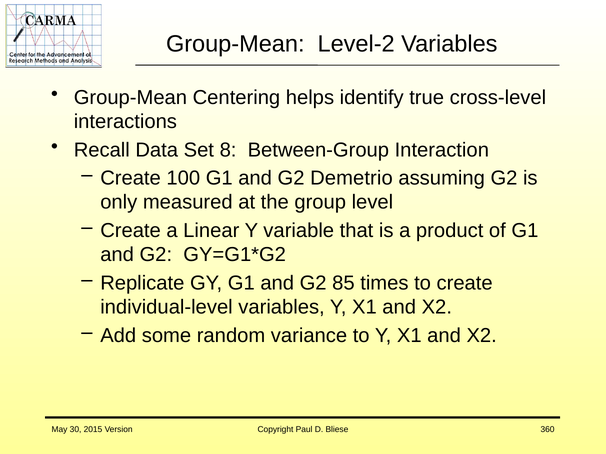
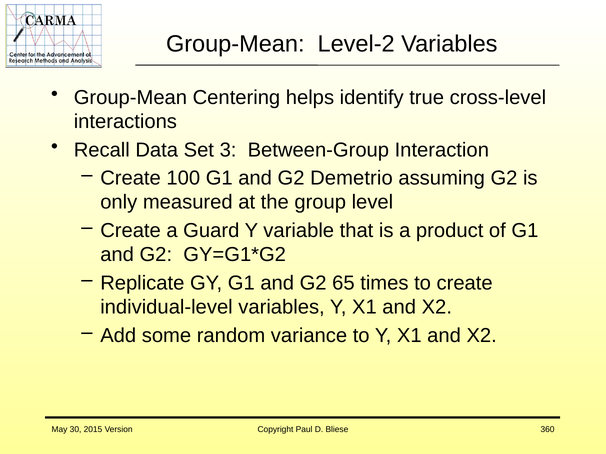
8: 8 -> 3 (228, 150)
Linear: Linear -> Guard (211, 231)
85: 85 -> 65 (343, 283)
